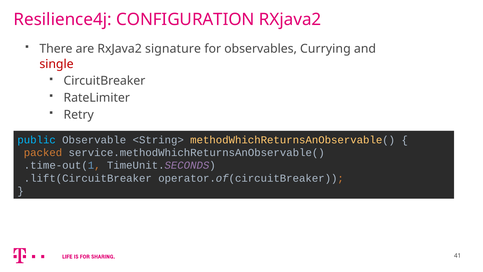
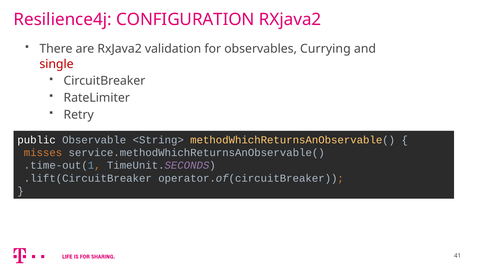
signature: signature -> validation (173, 49)
public colour: light blue -> white (37, 140)
packed: packed -> misses (43, 152)
